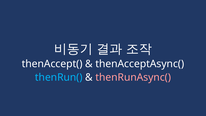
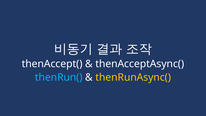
thenRunAsync( colour: pink -> yellow (133, 77)
